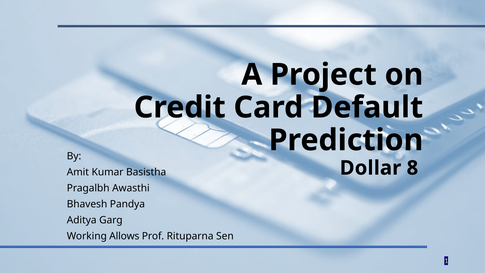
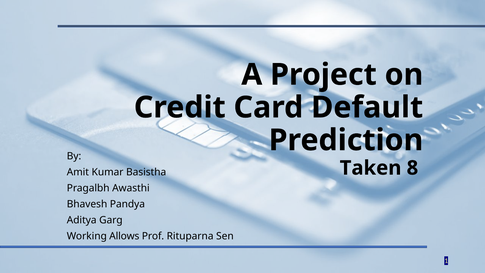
Dollar: Dollar -> Taken (371, 168)
